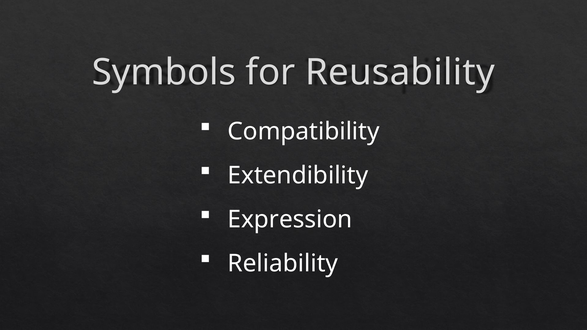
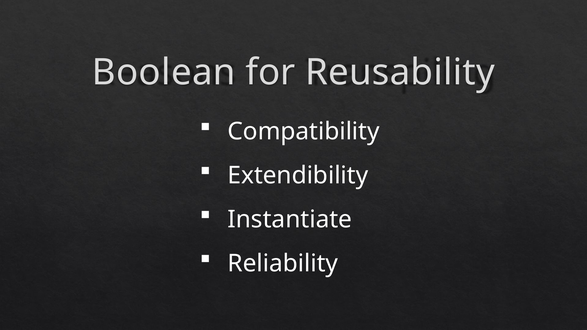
Symbols: Symbols -> Boolean (164, 72)
Expression: Expression -> Instantiate (290, 220)
